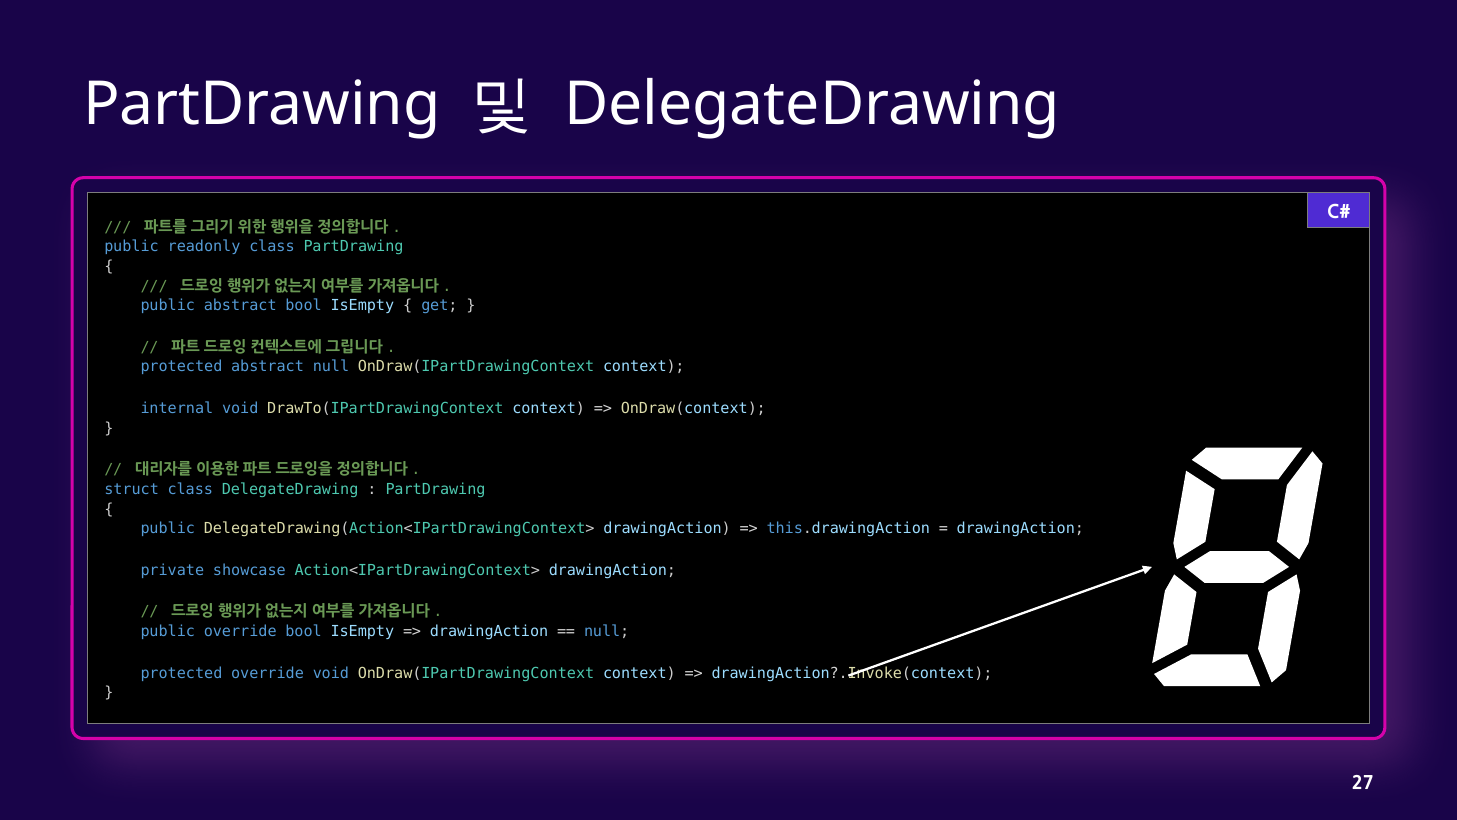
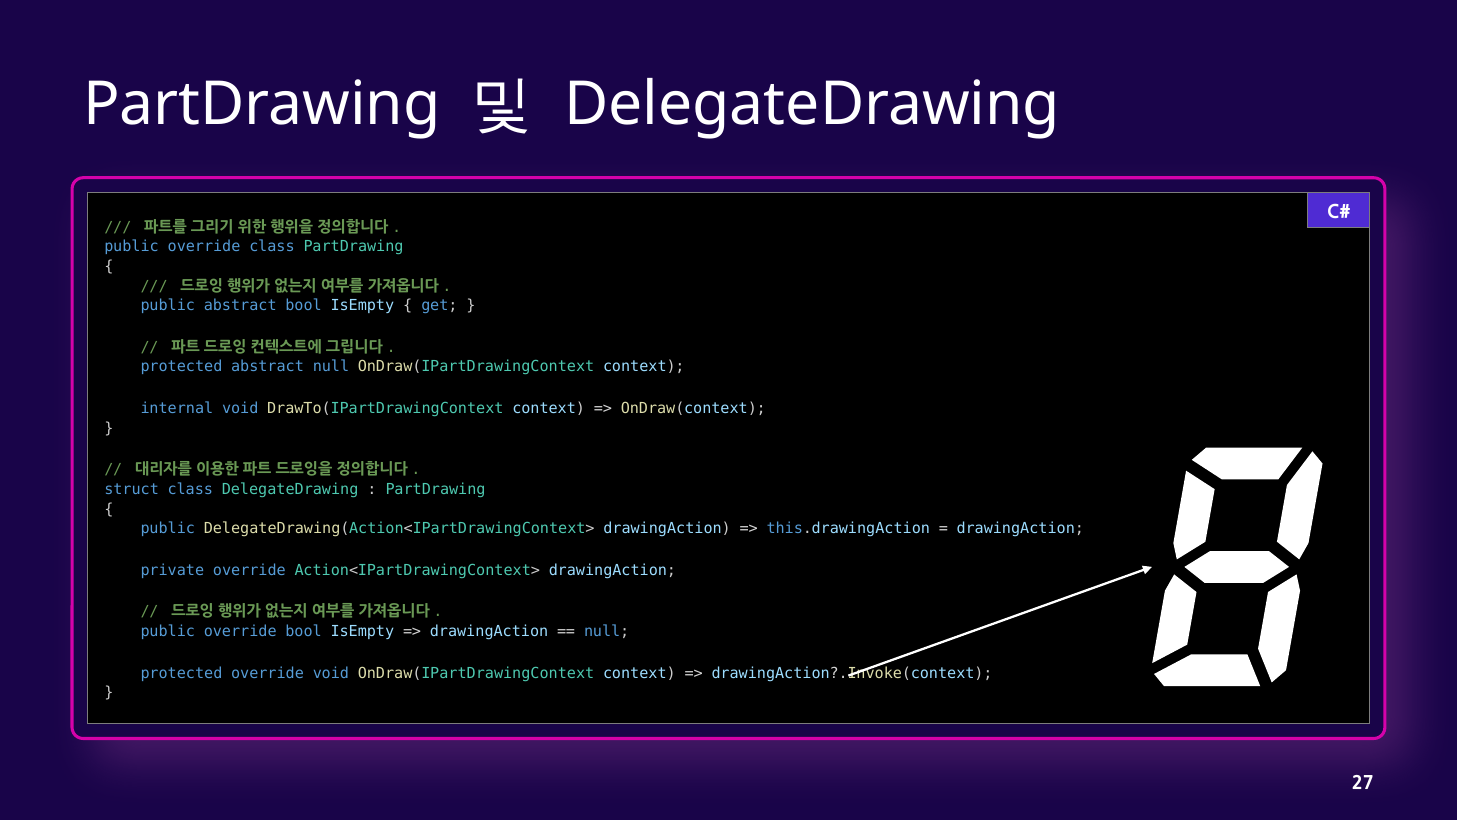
readonly: readonly -> override (204, 247)
private showcase: showcase -> override (249, 570)
